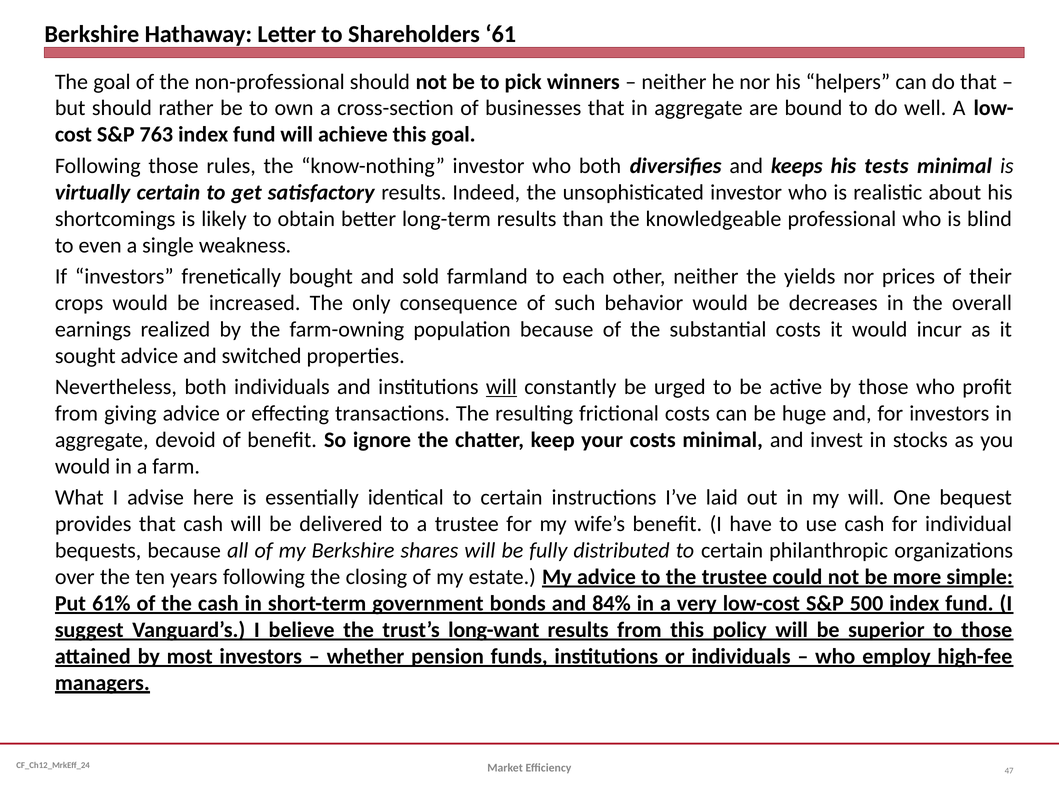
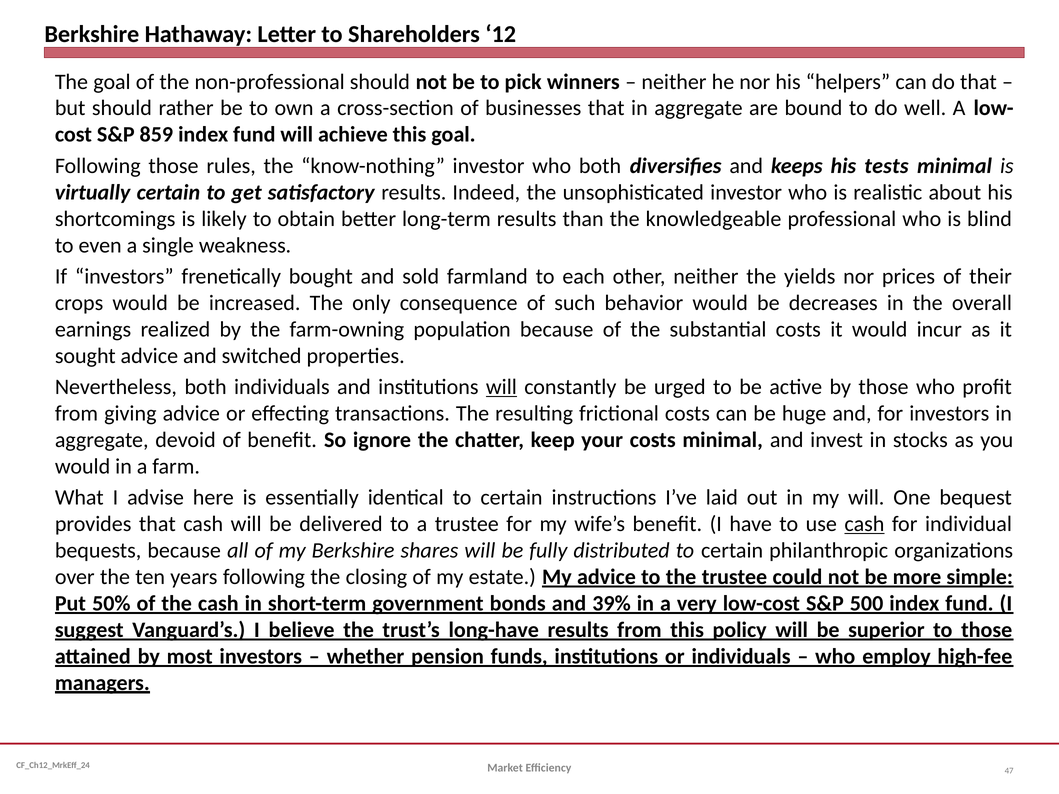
61: 61 -> 12 (501, 34)
763: 763 -> 859 (156, 135)
cash underline: none -> present (864, 524)
61%: 61% -> 50% (111, 604)
84%: 84% -> 39% (612, 604)
long-want: long-want -> long-have (494, 630)
